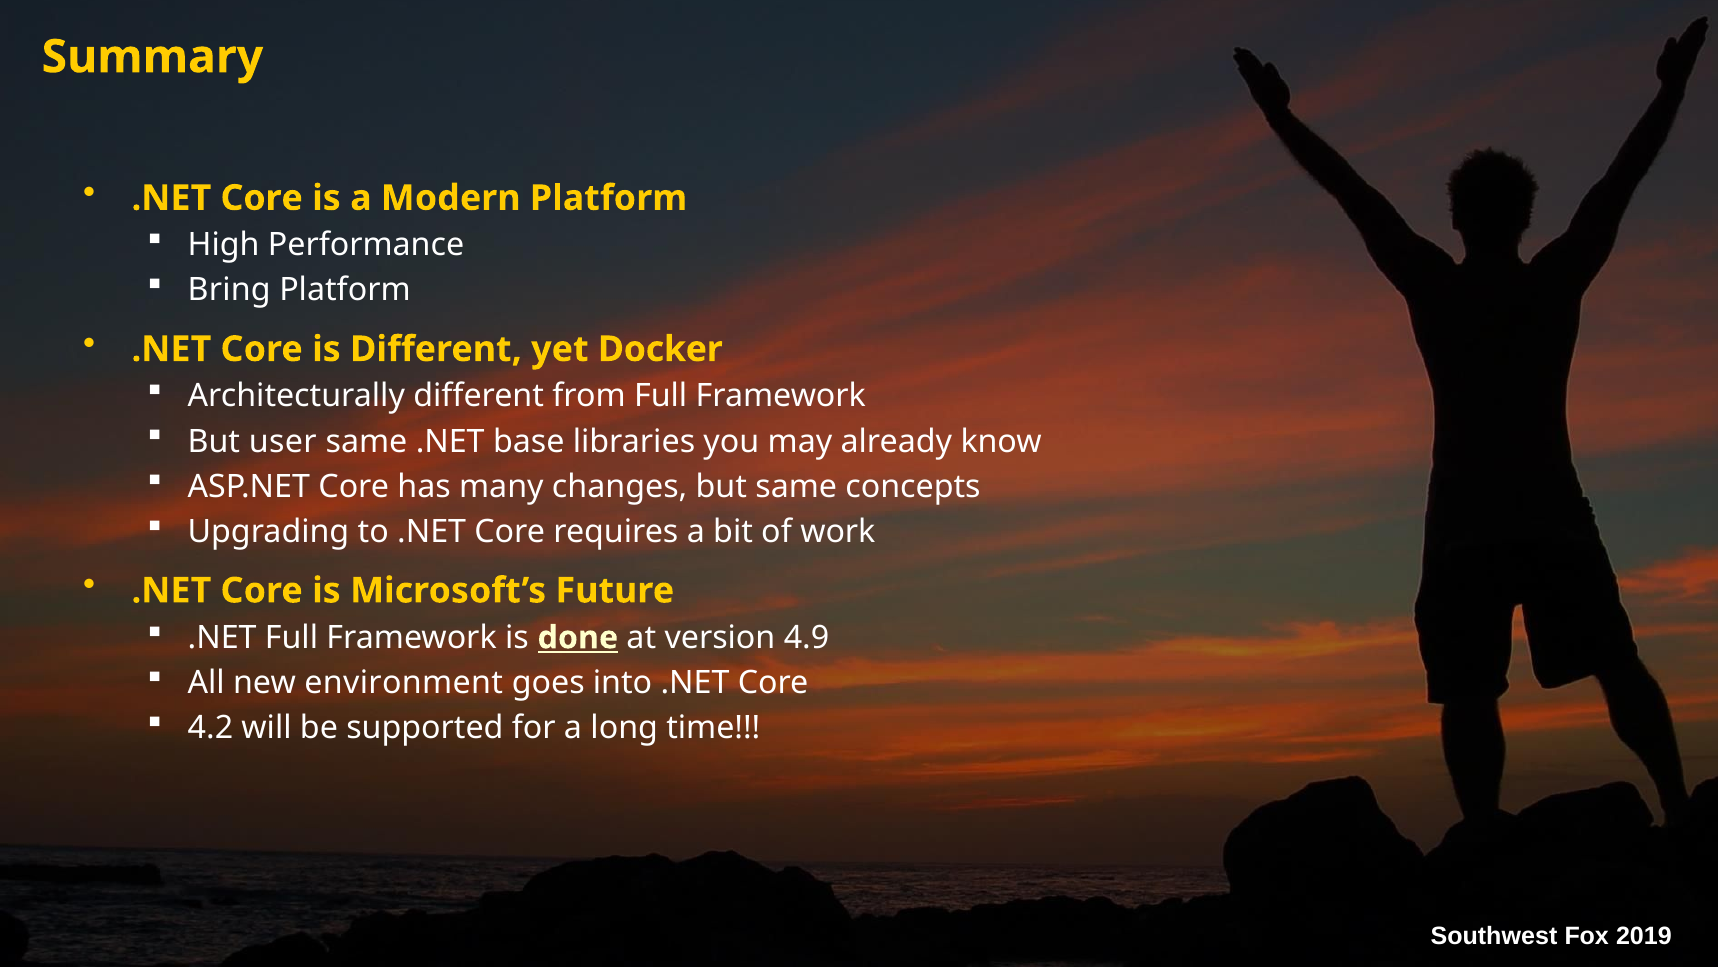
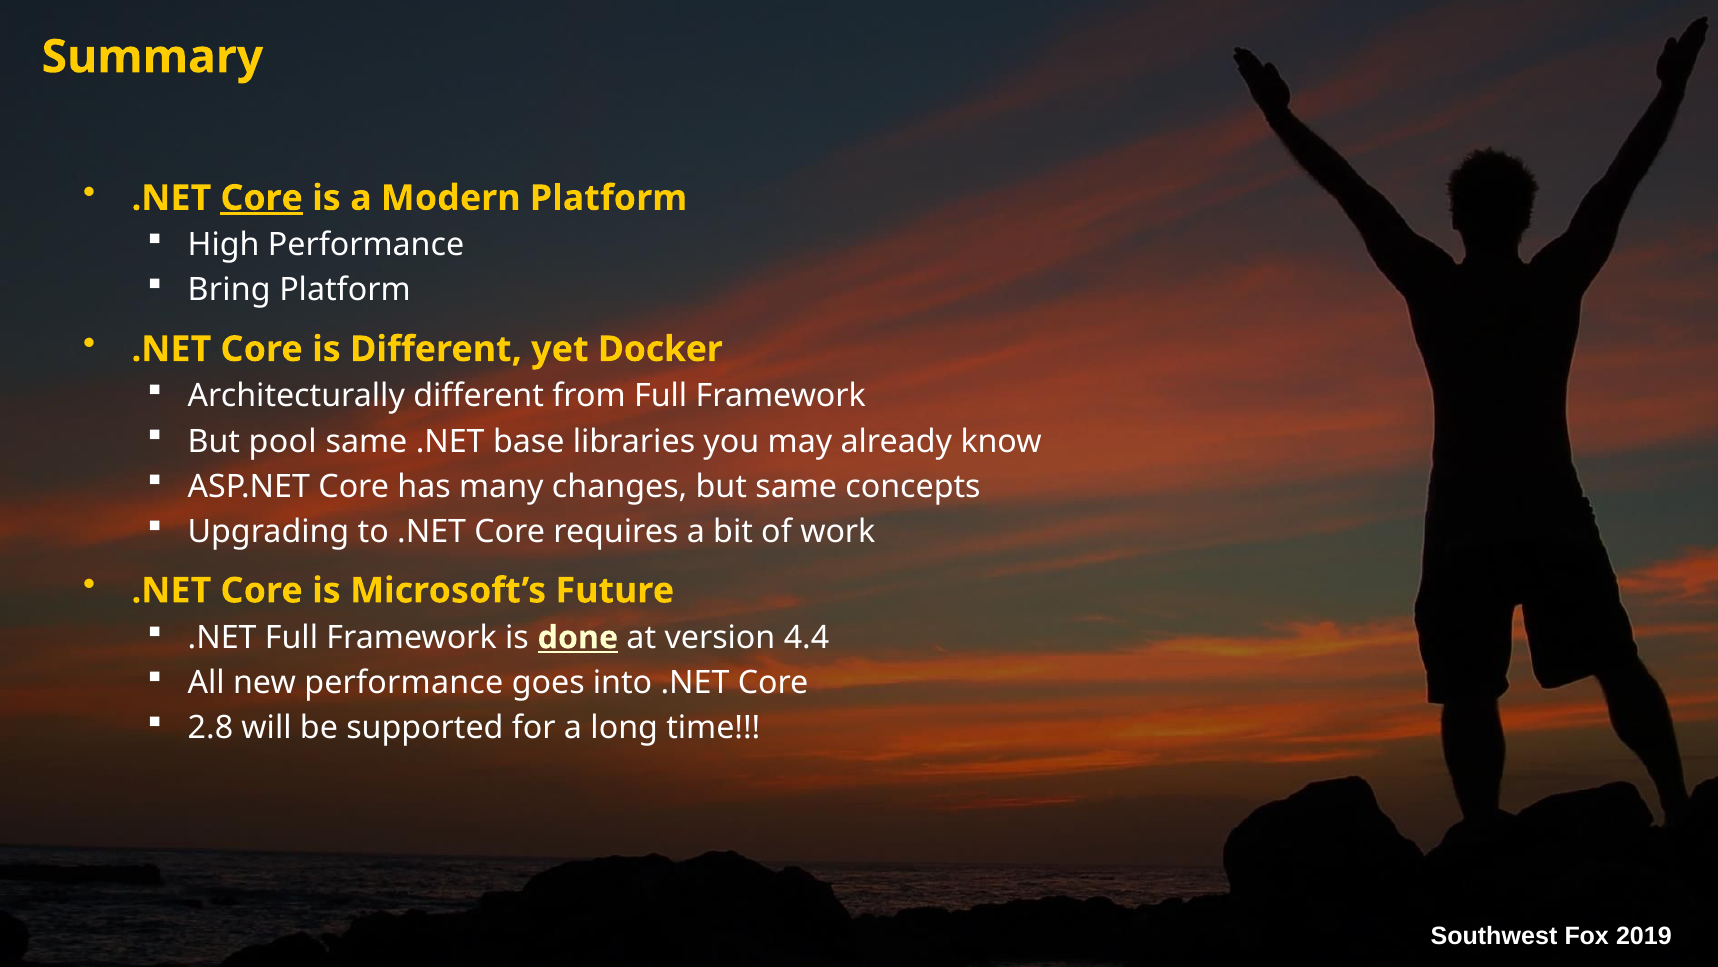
Core underline: none -> present (262, 198)
user: user -> pool (283, 441)
4.9: 4.9 -> 4.4 (807, 637)
new environment: environment -> performance (404, 682)
4.2: 4.2 -> 2.8 (210, 727)
